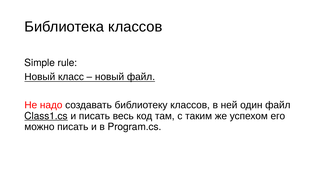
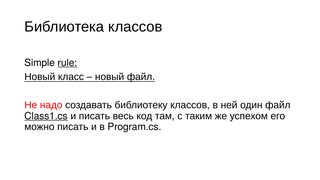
rule underline: none -> present (67, 63)
